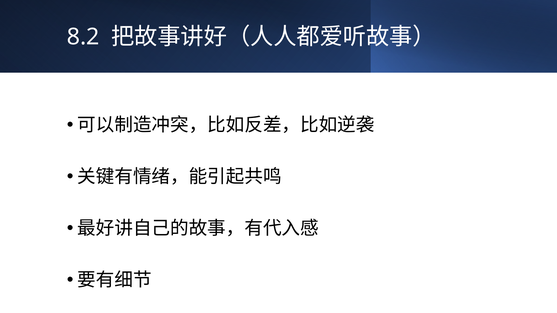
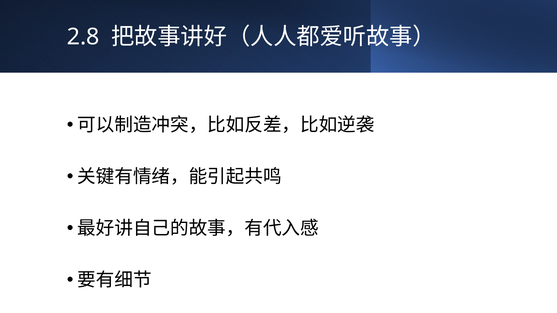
8.2: 8.2 -> 2.8 (83, 37)
